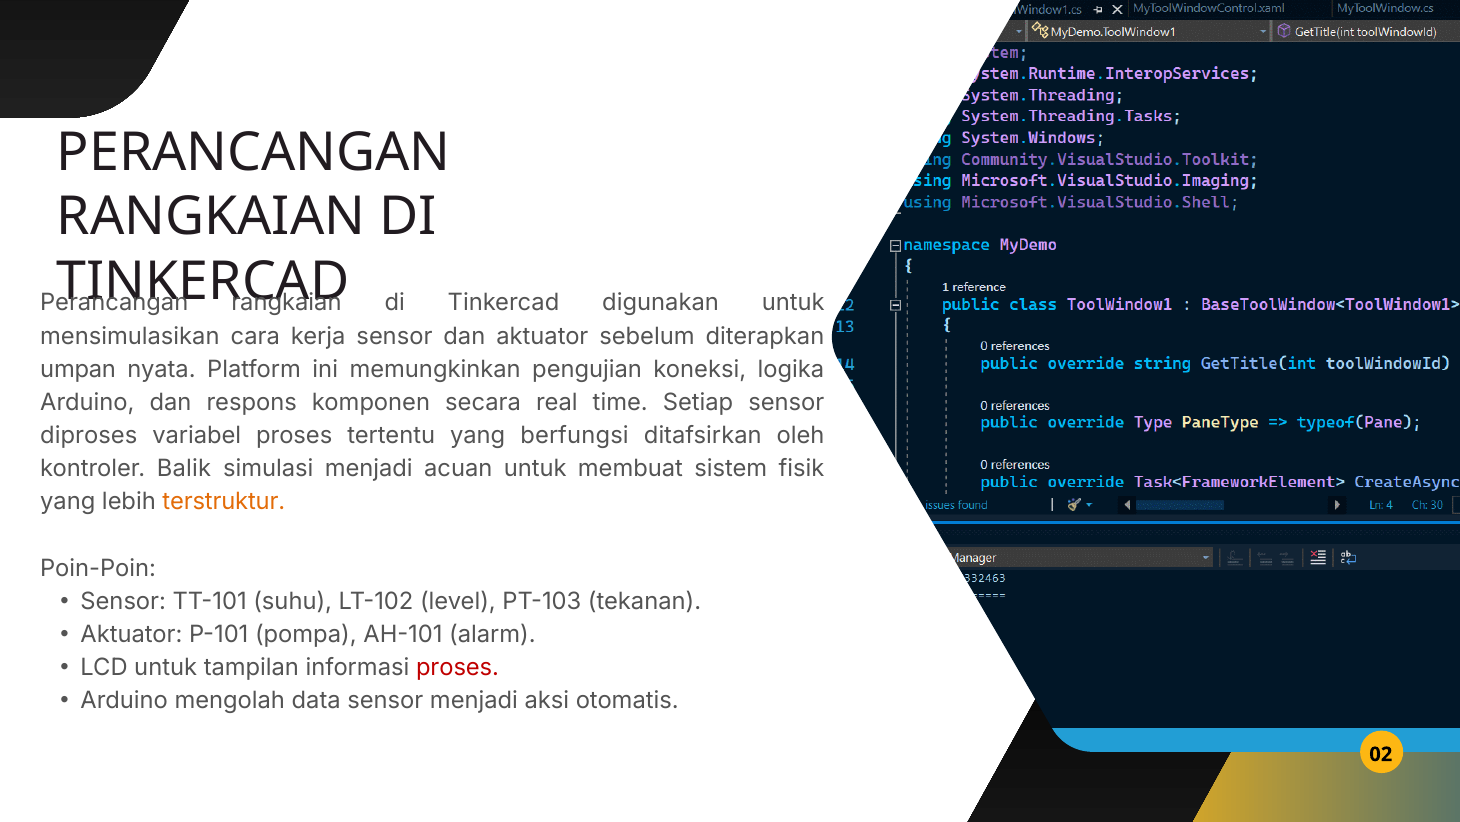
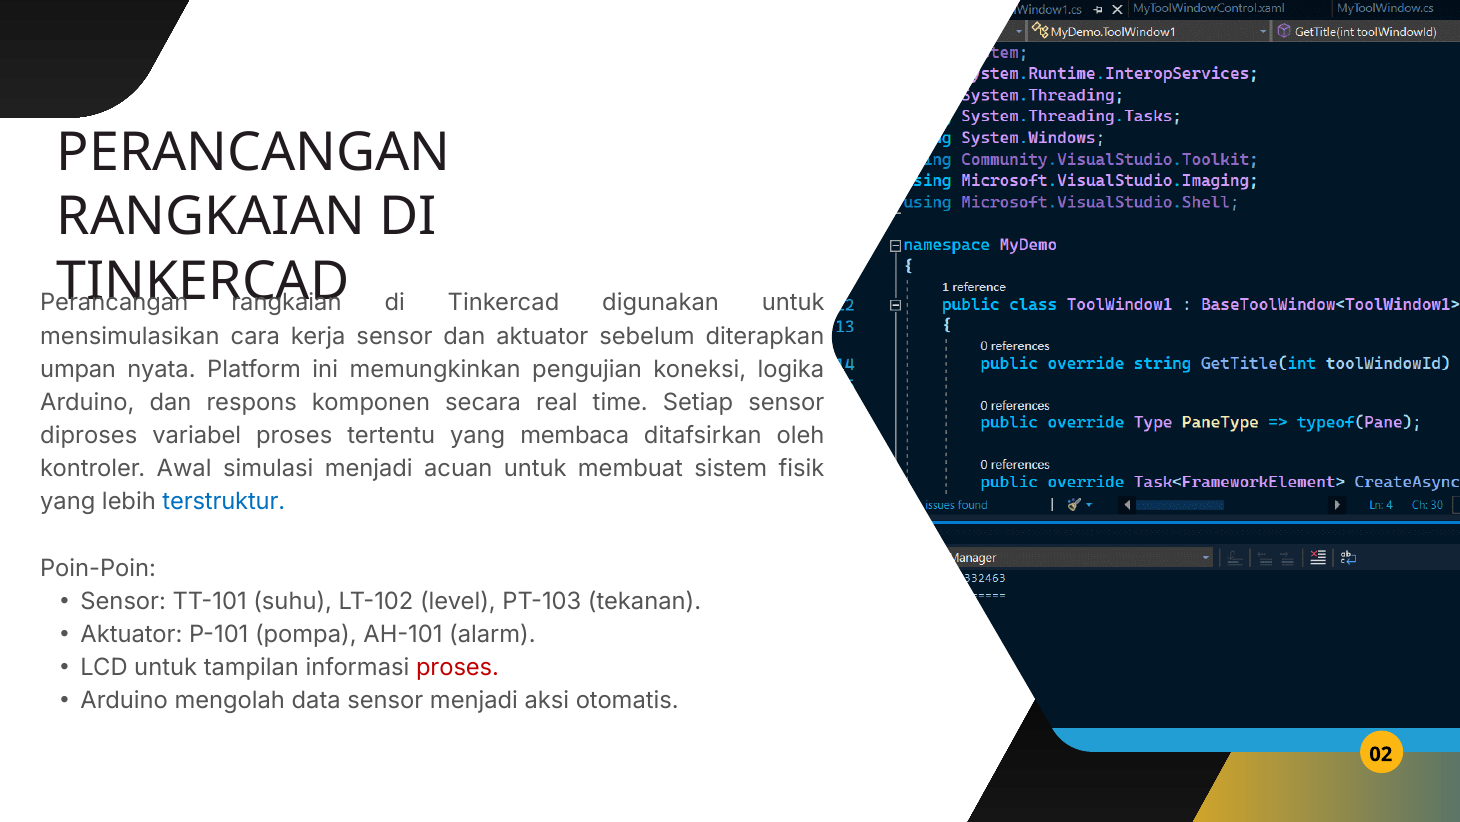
berfungsi: berfungsi -> membaca (575, 435)
Balik: Balik -> Awal (184, 468)
terstruktur colour: orange -> blue (224, 502)
